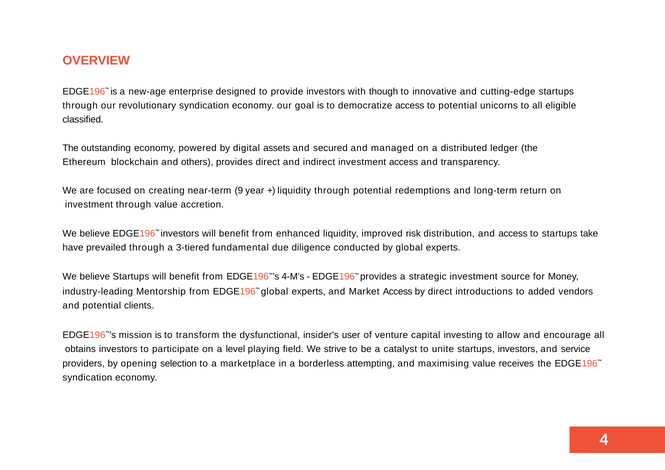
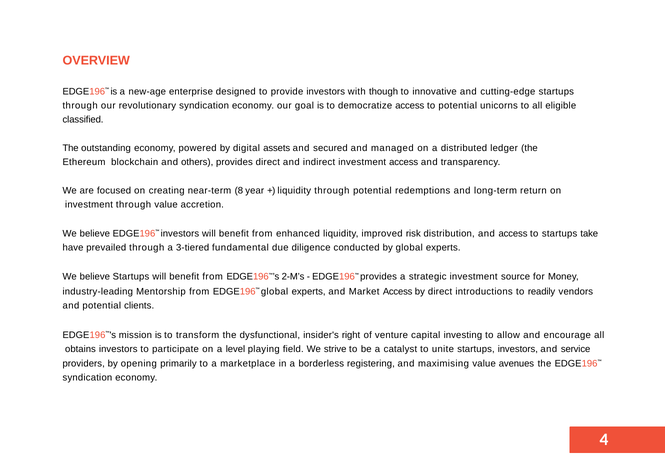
9: 9 -> 8 (239, 190)
4-M’s: 4-M’s -> 2-M’s (293, 277)
added: added -> readily (542, 292)
user: user -> right (351, 335)
selection: selection -> primarily (178, 363)
attempting: attempting -> registering (371, 363)
receives: receives -> avenues (516, 363)
